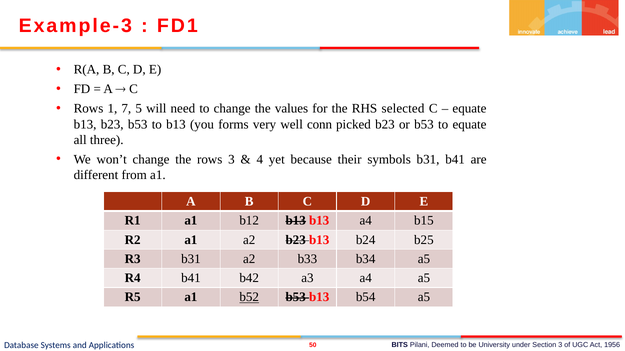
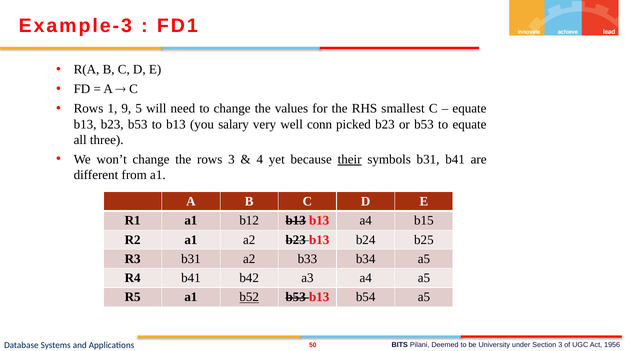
7: 7 -> 9 (126, 109)
selected: selected -> smallest (403, 109)
forms: forms -> salary (234, 124)
their underline: none -> present (350, 160)
